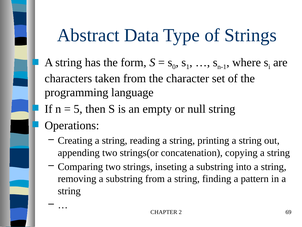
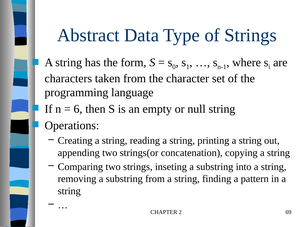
5: 5 -> 6 (78, 109)
